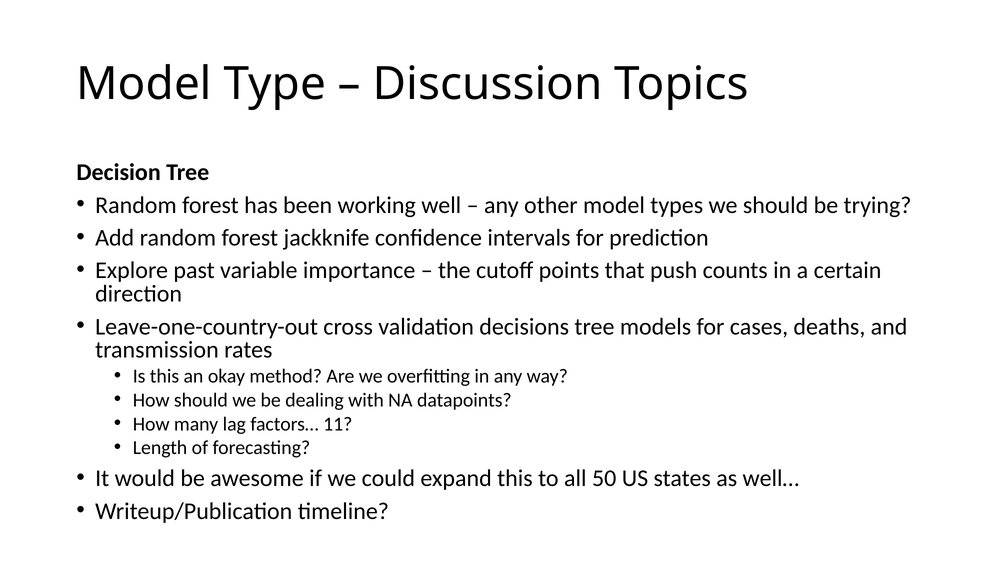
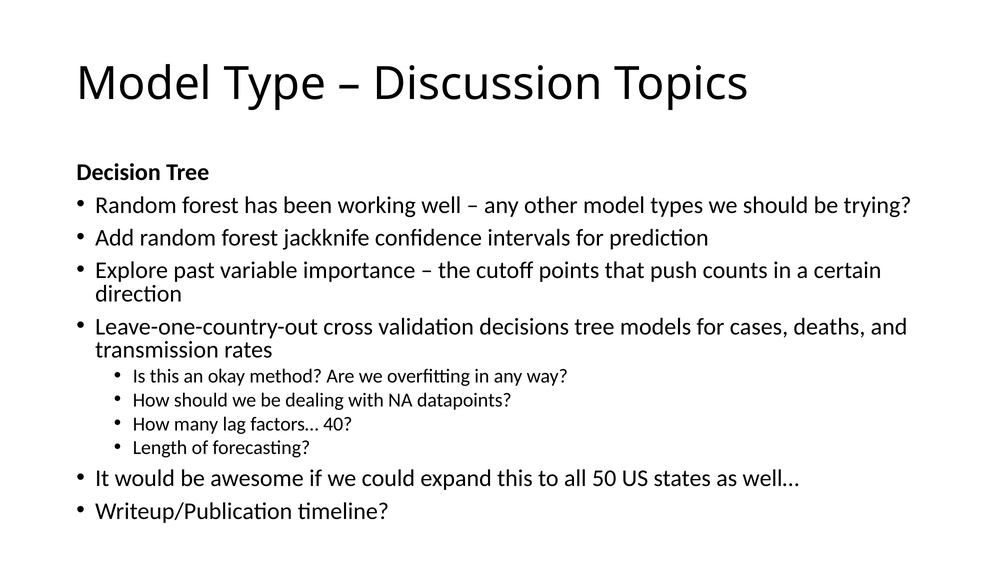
11: 11 -> 40 (338, 424)
